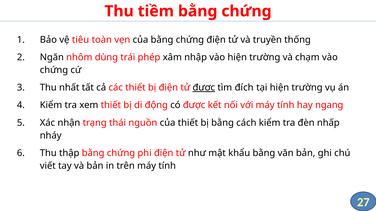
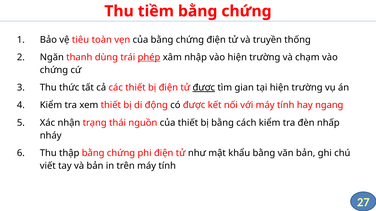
nhôm: nhôm -> thanh (79, 57)
phép underline: none -> present (149, 57)
nhất: nhất -> thức (69, 88)
đích: đích -> gian (244, 88)
